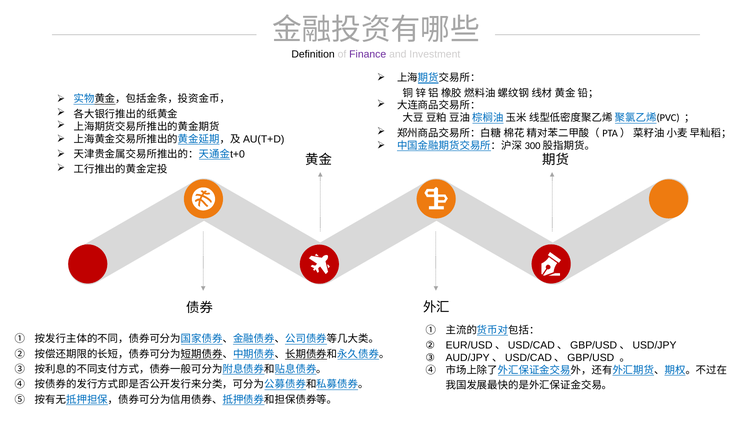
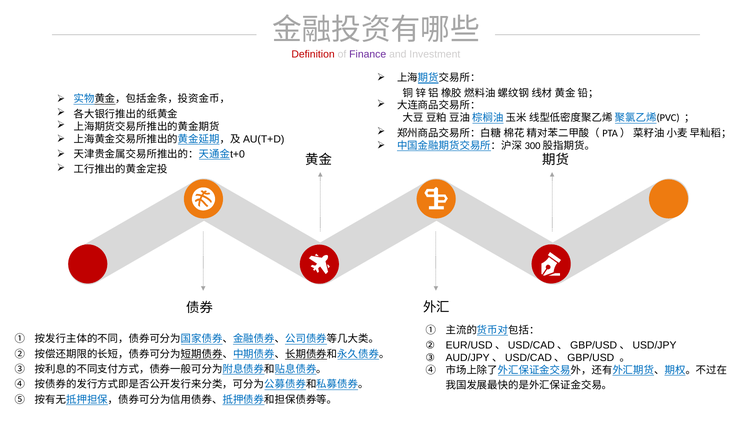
Definition colour: black -> red (313, 54)
